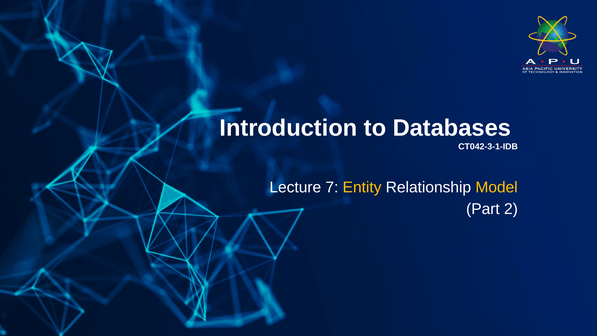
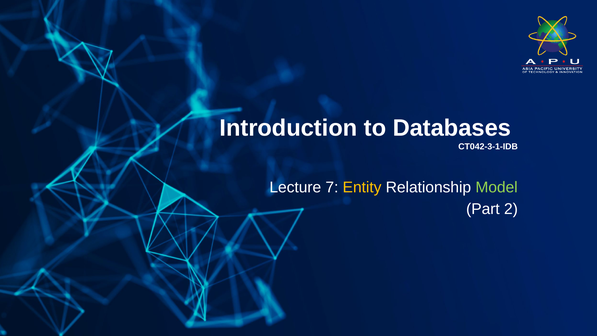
Model colour: yellow -> light green (497, 187)
